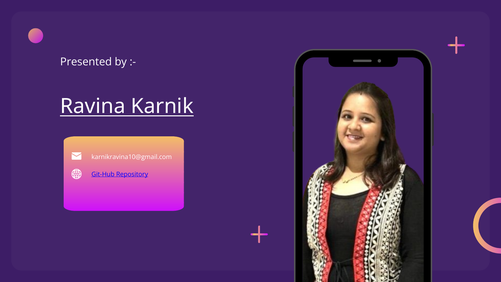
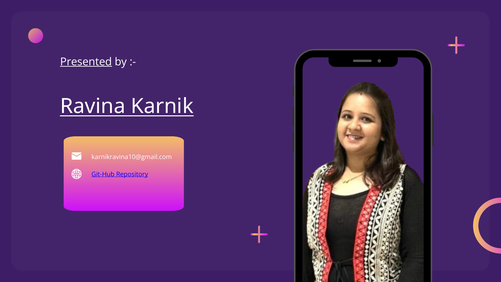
Presented underline: none -> present (86, 62)
